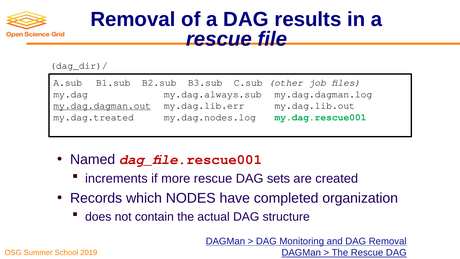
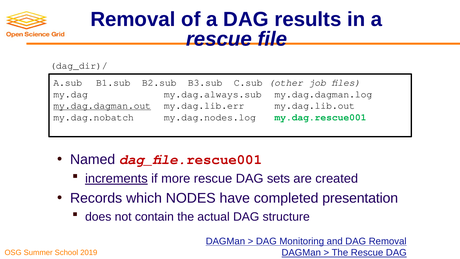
my.dag.treated: my.dag.treated -> my.dag.nobatch (94, 117)
increments underline: none -> present (116, 178)
organization: organization -> presentation (360, 198)
